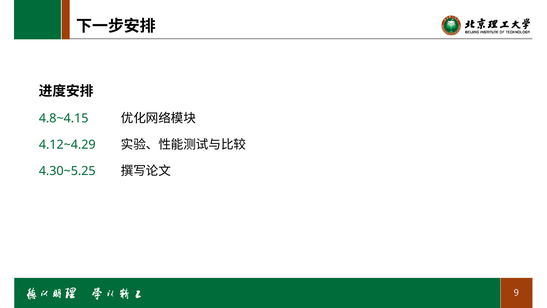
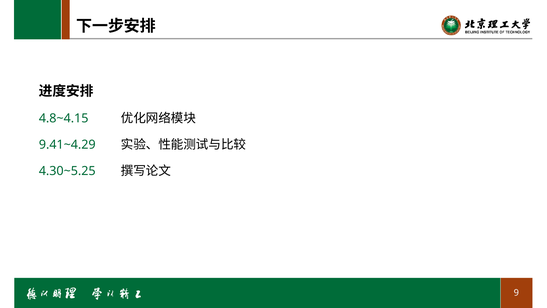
4.12~4.29: 4.12~4.29 -> 9.41~4.29 (67, 145)
